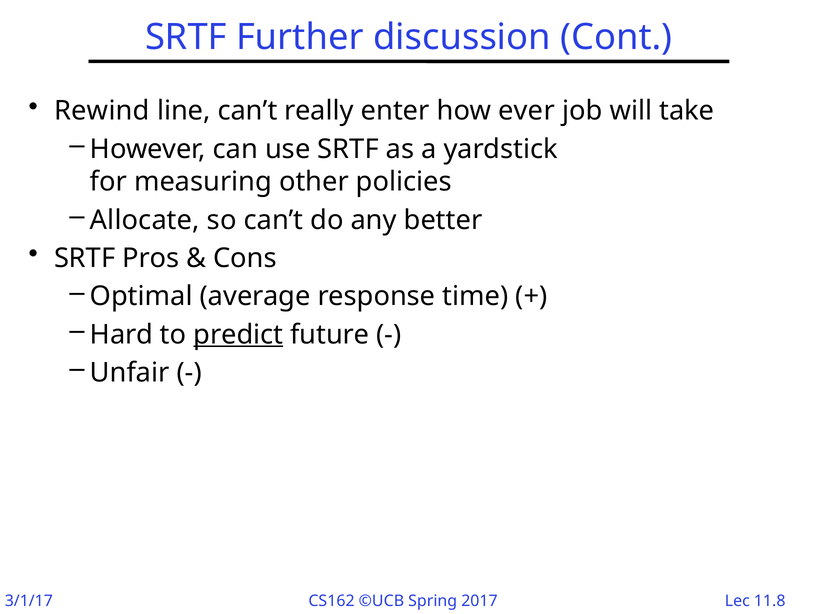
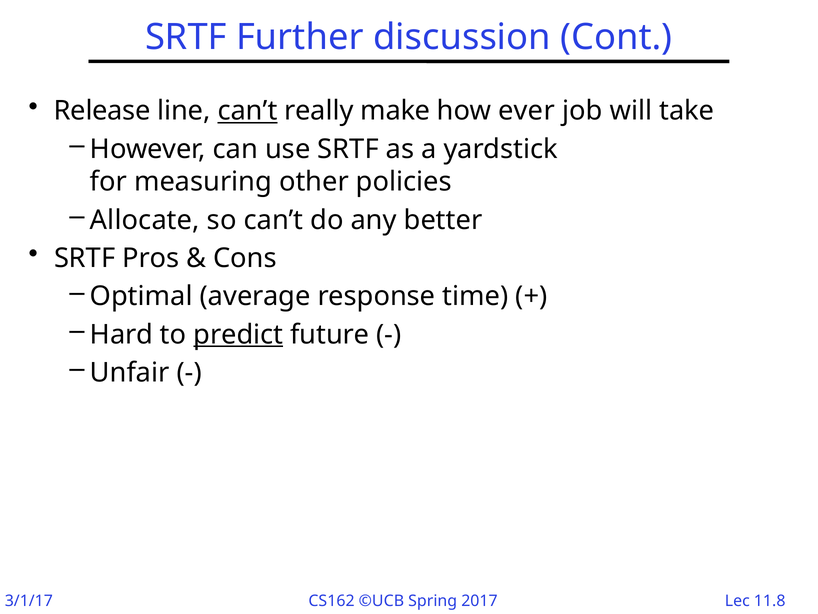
Rewind: Rewind -> Release (102, 111)
can’t underline: none -> present (248, 111)
enter: enter -> make (395, 111)
